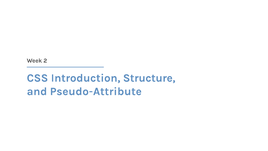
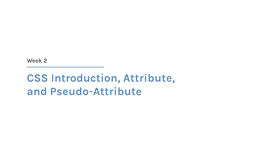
Structure: Structure -> Attribute (149, 78)
